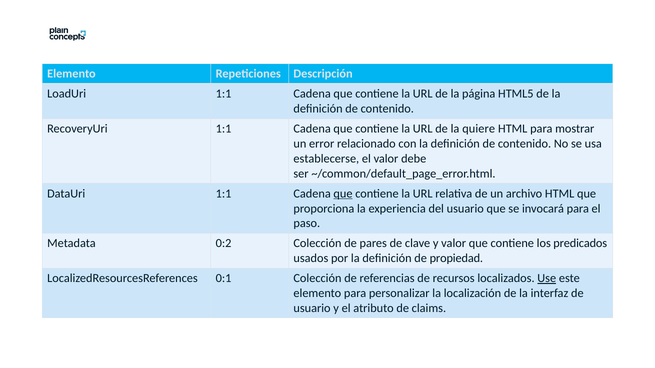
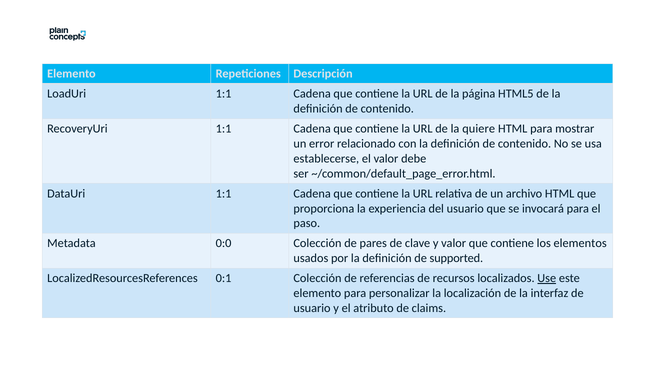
que underline: present -> none (343, 194)
0:2: 0:2 -> 0:0 (224, 244)
predicados: predicados -> elementos (580, 244)
propiedad: propiedad -> supported (456, 259)
